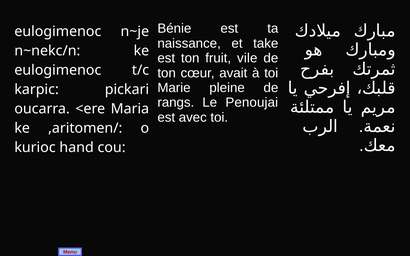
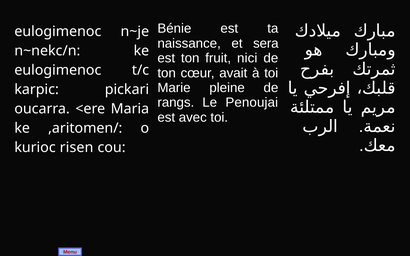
take: take -> sera (266, 43)
vile: vile -> nici (247, 58)
hand: hand -> risen (77, 148)
